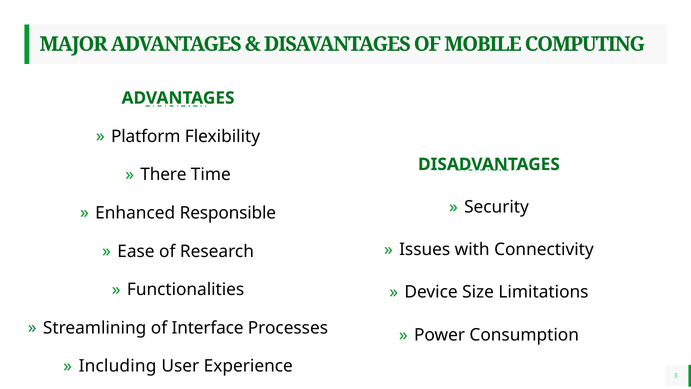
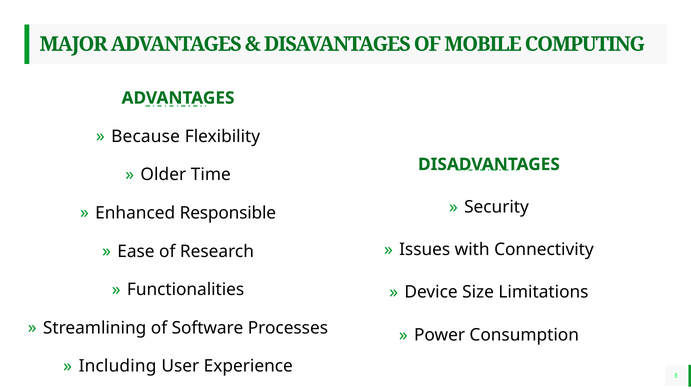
Platform: Platform -> Because (146, 136)
There: There -> Older (163, 174)
Interface: Interface -> Software (208, 328)
